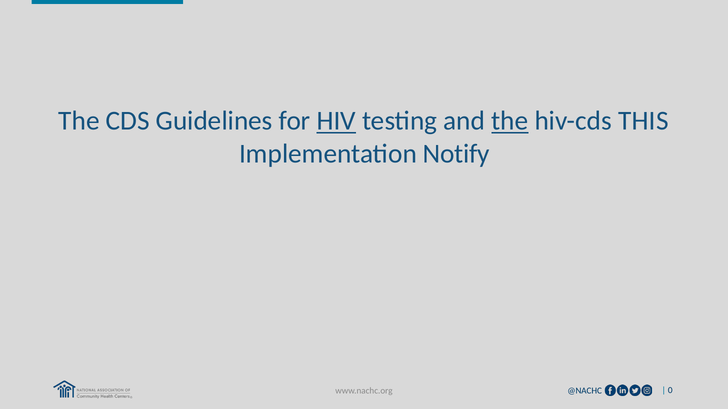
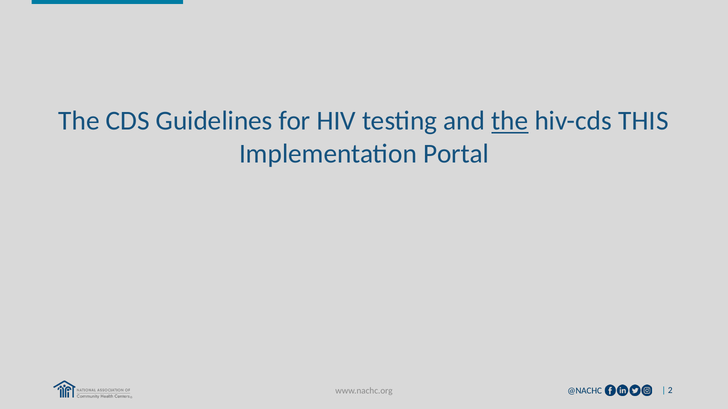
HIV underline: present -> none (336, 121)
Notify: Notify -> Portal (456, 154)
0: 0 -> 2 (670, 391)
